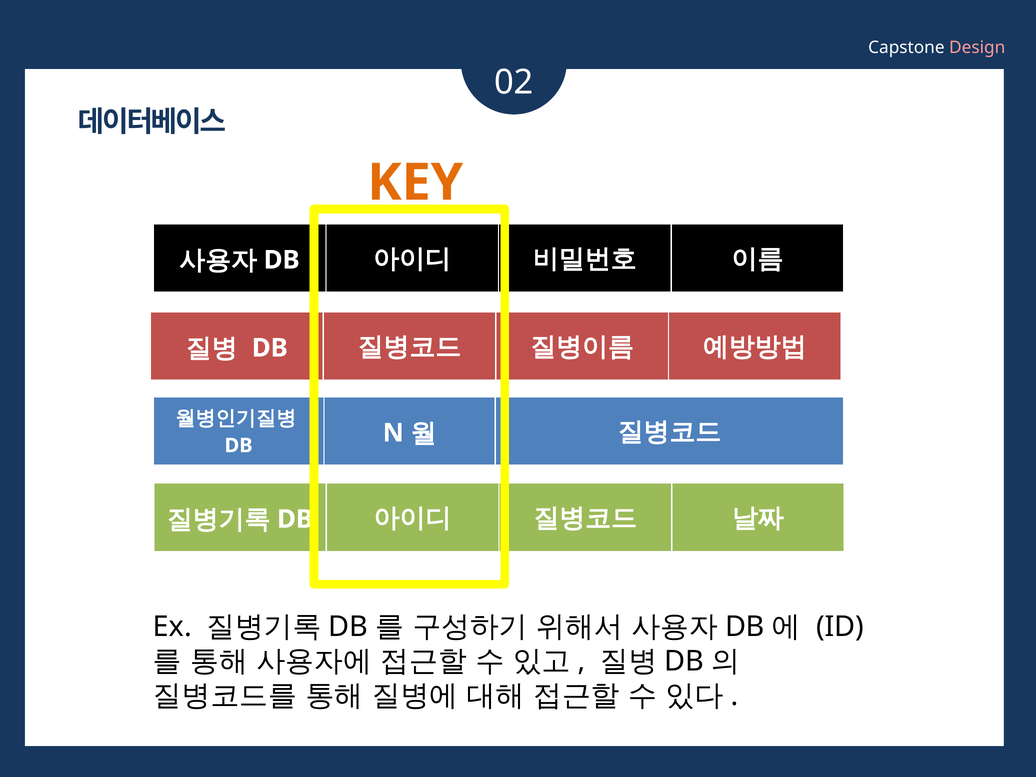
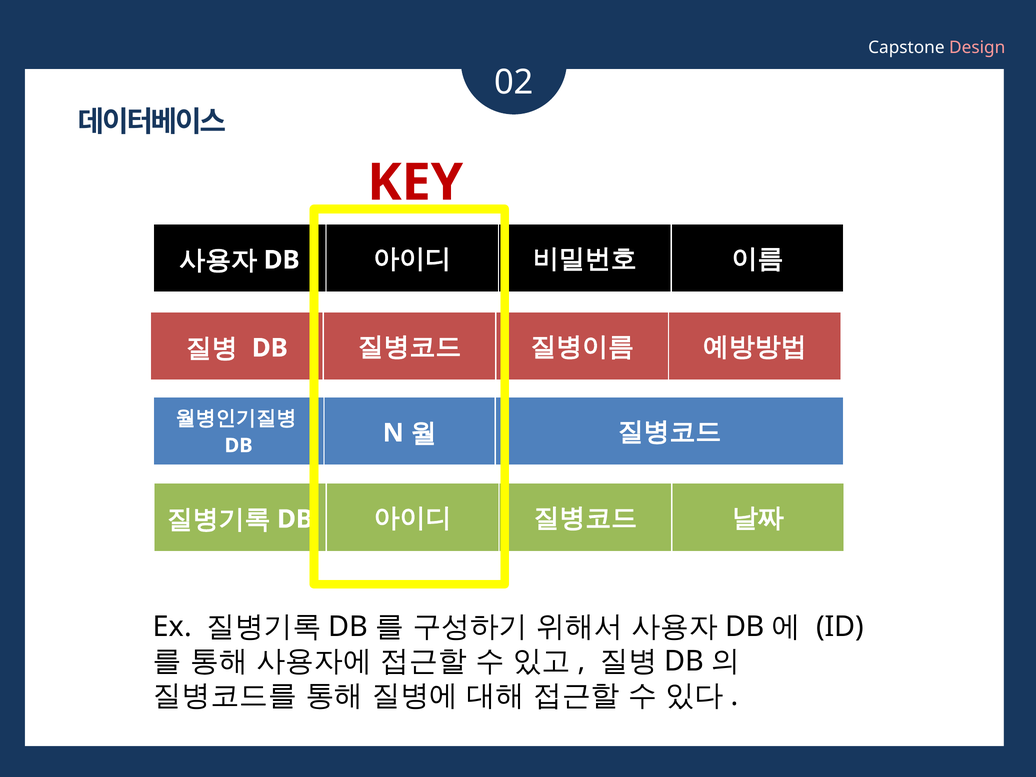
KEY colour: orange -> red (415, 183)
